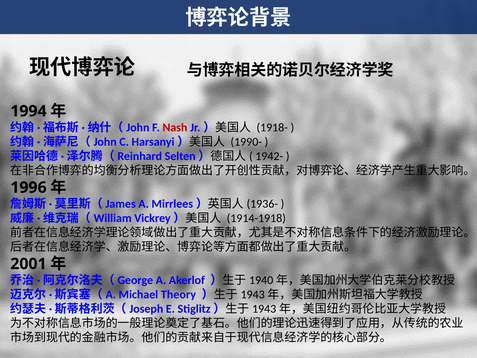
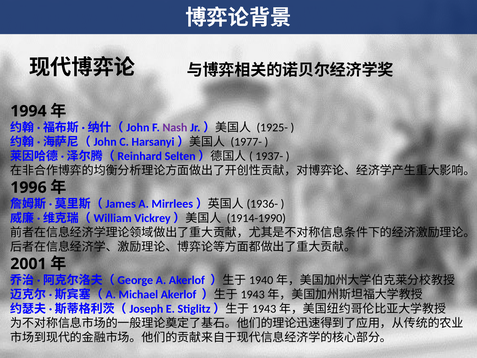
Nash colour: red -> purple (175, 127)
1918-: 1918- -> 1925- (272, 127)
1990-: 1990- -> 1977- (246, 142)
1942-: 1942- -> 1937- (269, 156)
1914-1918: 1914-1918 -> 1914-1990 (256, 218)
Michael Theory: Theory -> Akerlof (179, 294)
